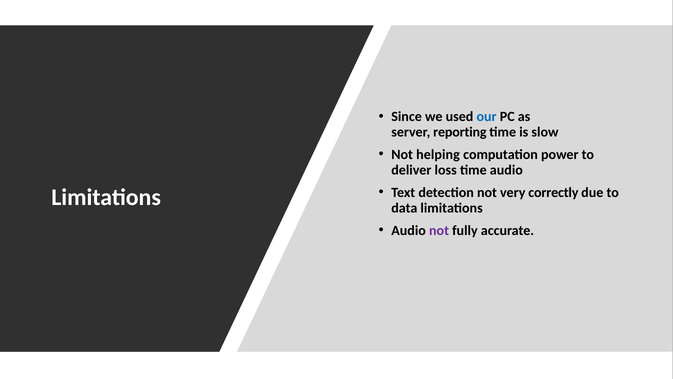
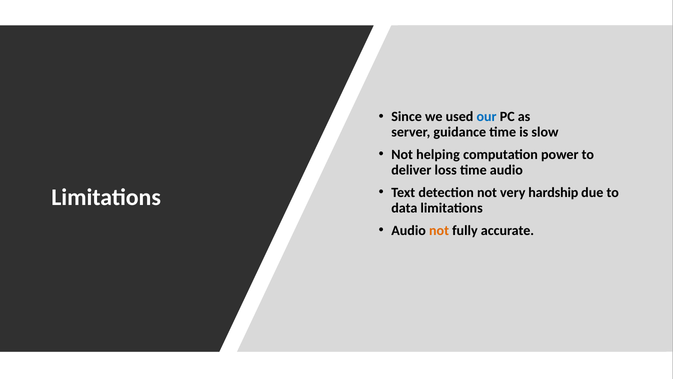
reporting: reporting -> guidance (460, 132)
correctly: correctly -> hardship (553, 192)
not colour: purple -> orange (439, 230)
